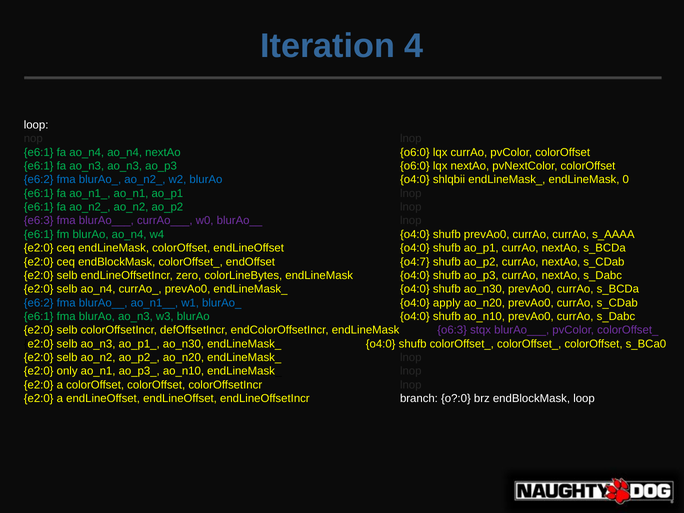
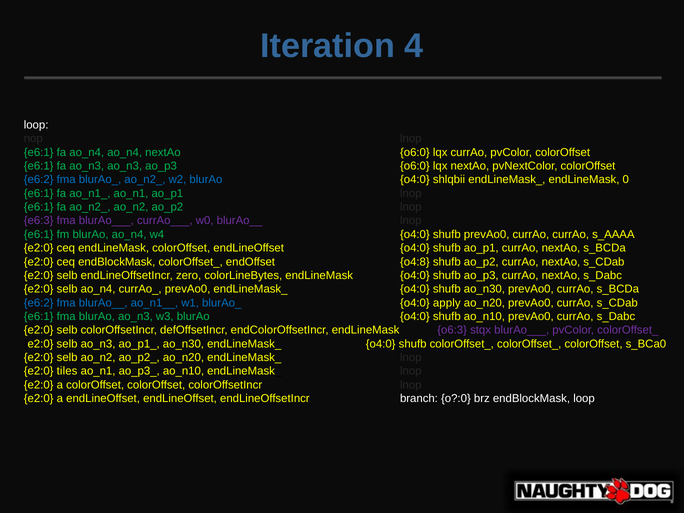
o4:7: o4:7 -> o4:8 (415, 262)
only: only -> tiles (67, 371)
